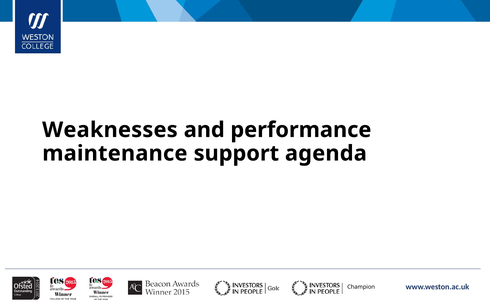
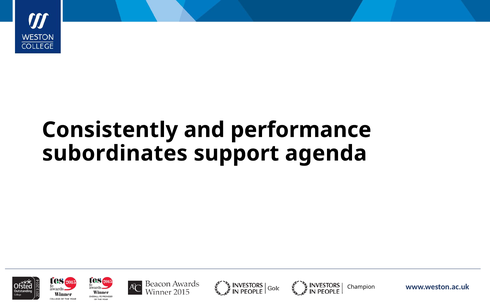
Weaknesses: Weaknesses -> Consistently (110, 130)
maintenance: maintenance -> subordinates (115, 154)
